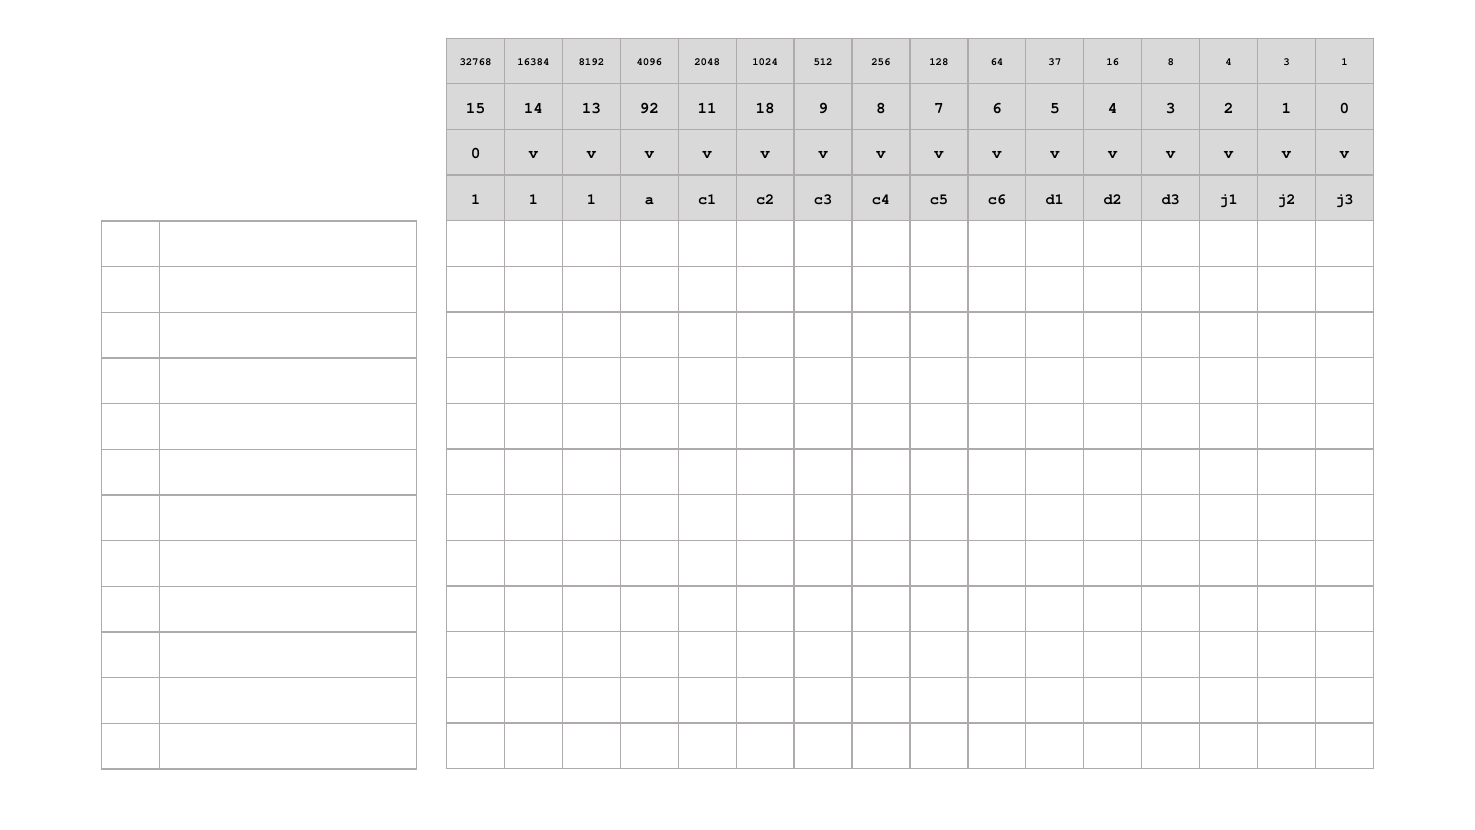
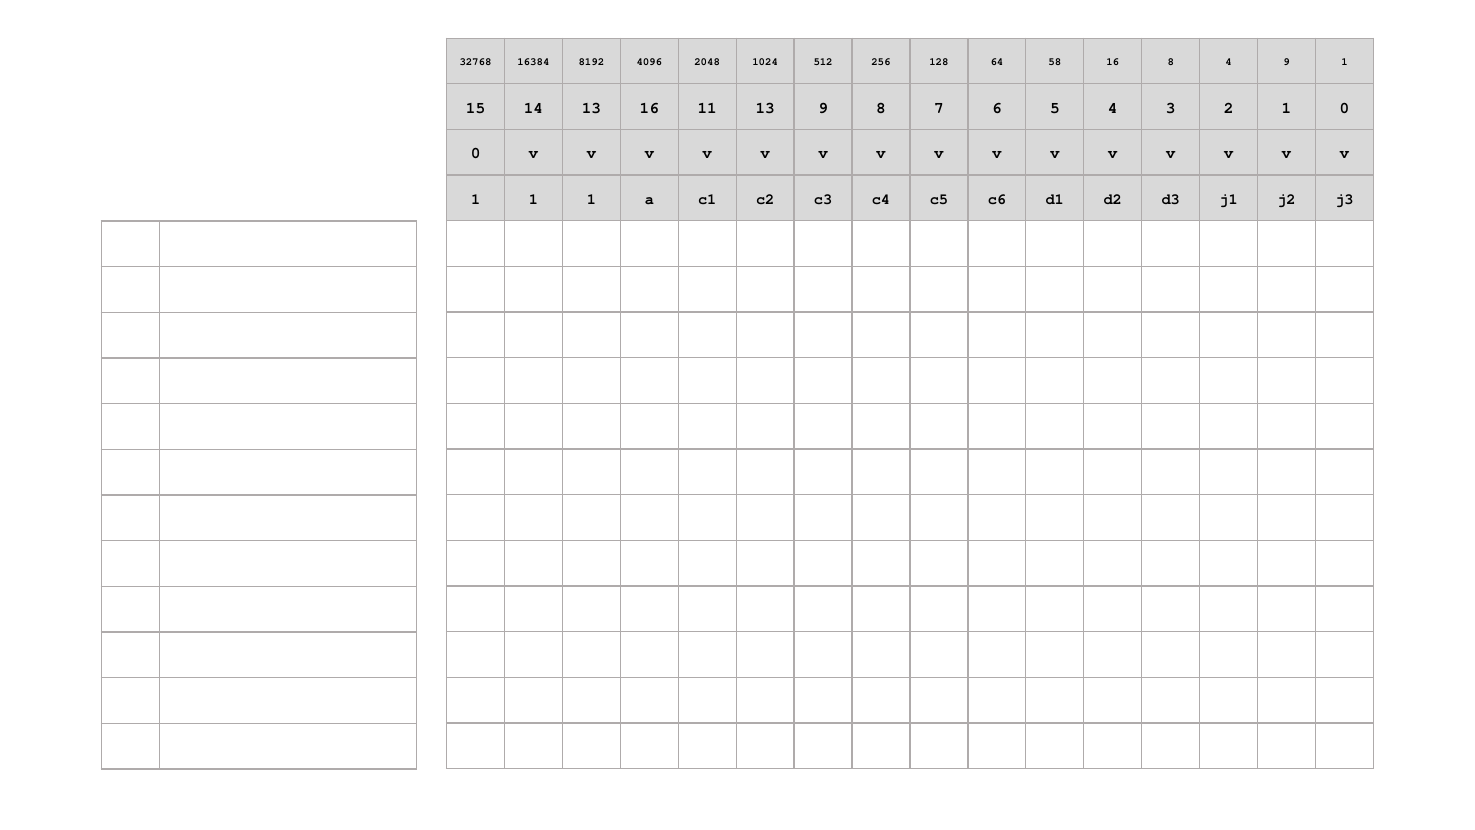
37: 37 -> 58 (1055, 62)
8 4 3: 3 -> 9 (1287, 62)
13 92: 92 -> 16 (649, 108)
11 18: 18 -> 13 (765, 108)
